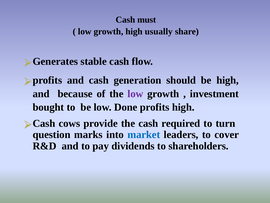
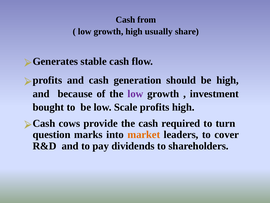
must: must -> from (147, 20)
Done: Done -> Scale (126, 107)
market colour: blue -> orange (144, 134)
